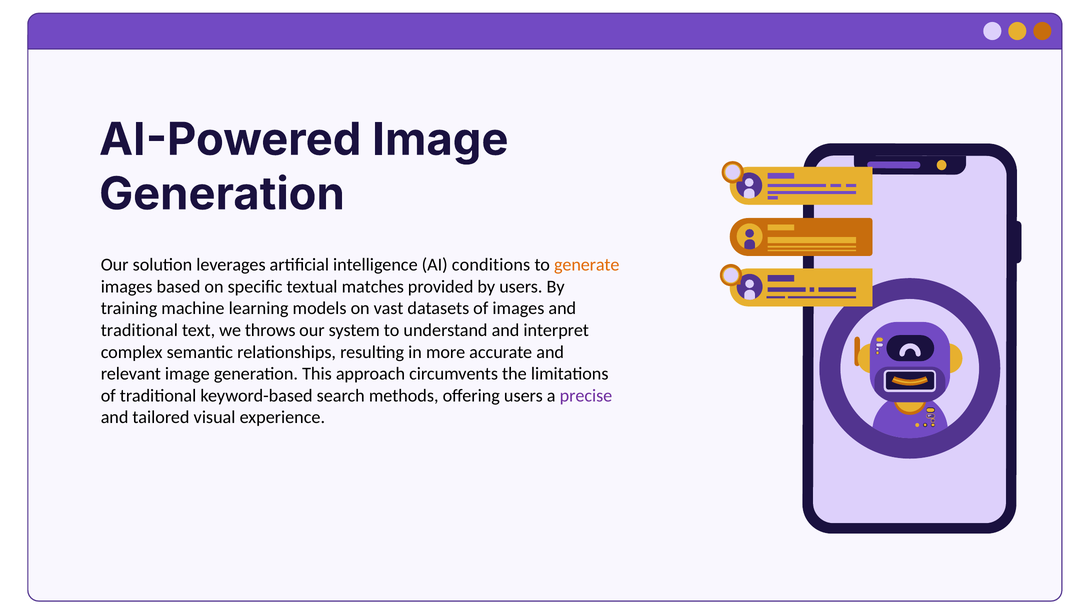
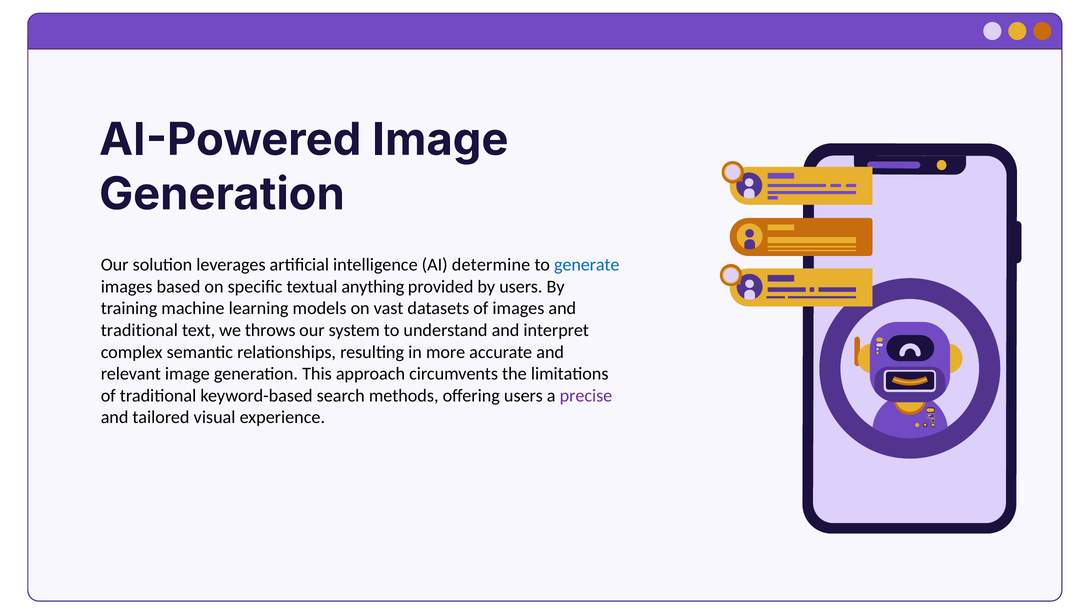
conditions: conditions -> determine (491, 265)
generate colour: orange -> blue (587, 265)
matches: matches -> anything (373, 287)
